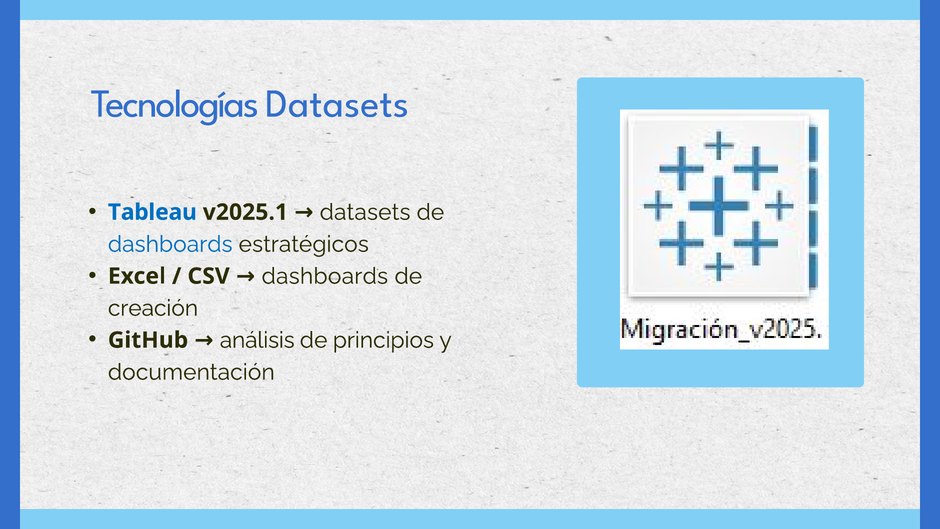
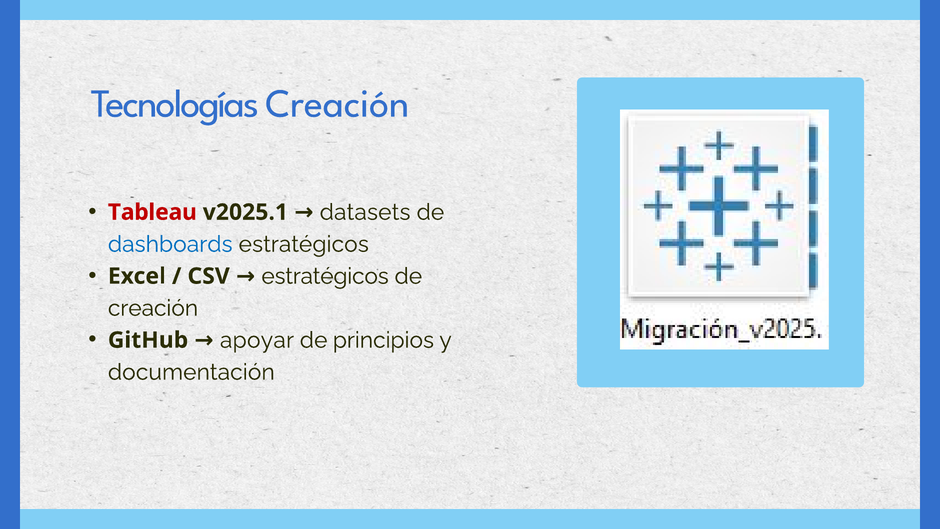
Tecnologías Datasets: Datasets -> Creación (337, 103)
Tableau colour: blue -> red (152, 212)
dashboards: dashboards -> estratégicos (325, 276)
análisis: análisis -> apoyar (257, 340)
